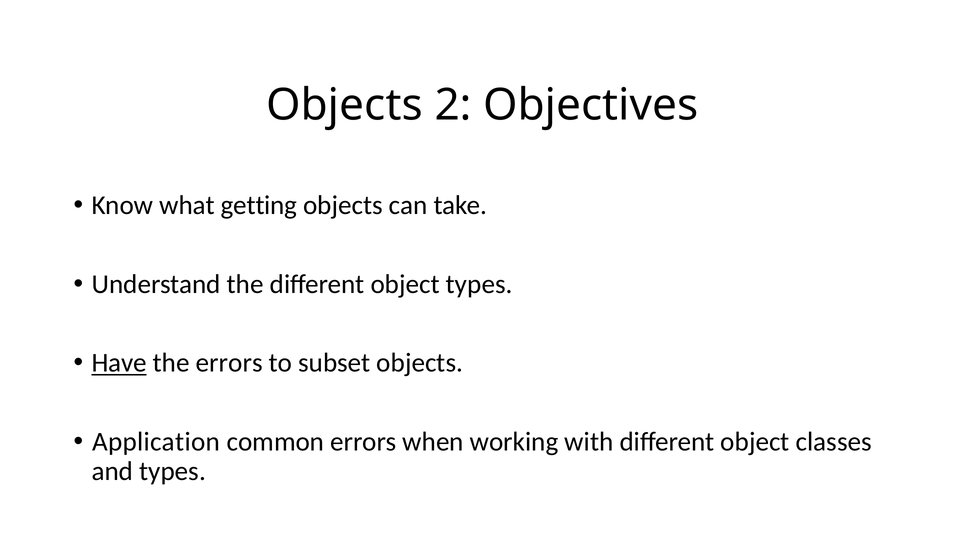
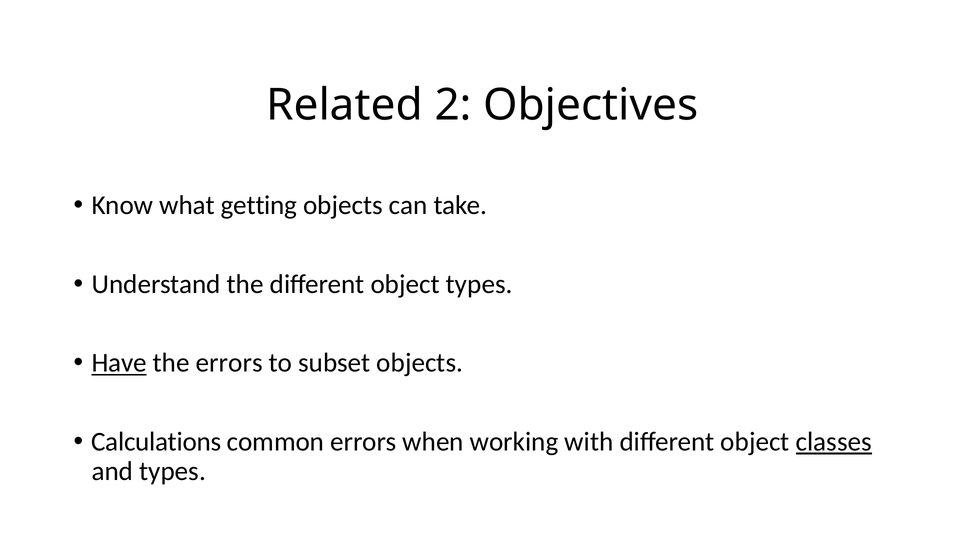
Objects: Objects -> Related (344, 105)
Application: Application -> Calculations (156, 442)
classes underline: none -> present (834, 442)
